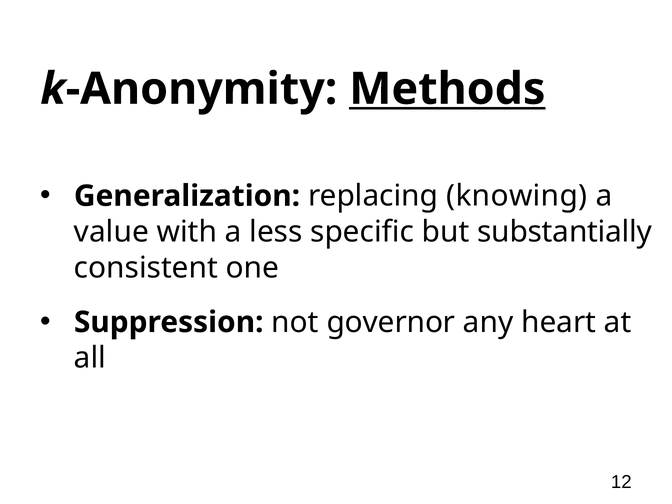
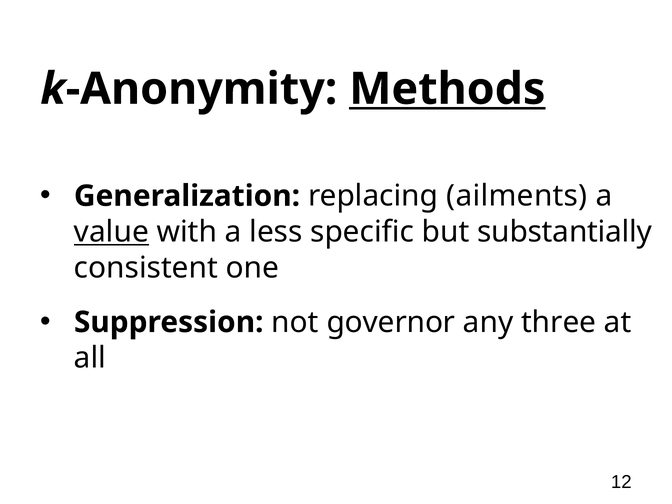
knowing: knowing -> ailments (517, 196)
value underline: none -> present (111, 232)
heart: heart -> three (559, 322)
